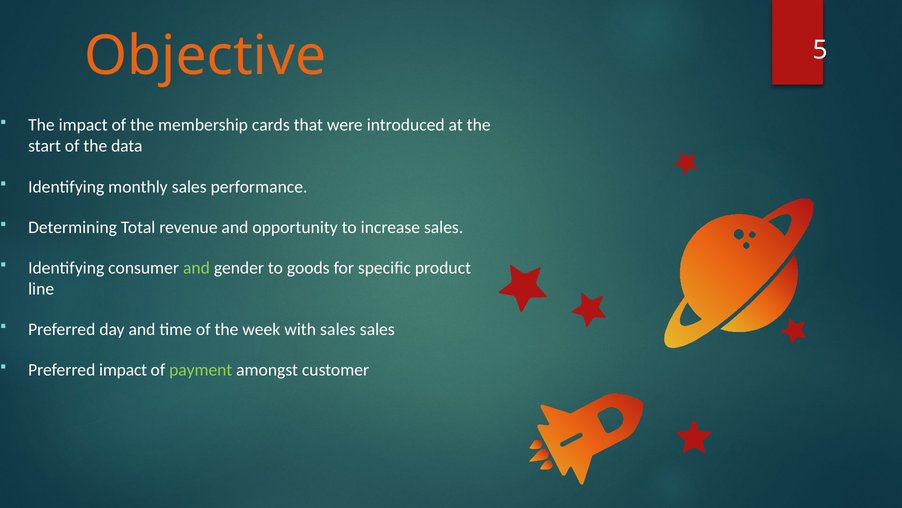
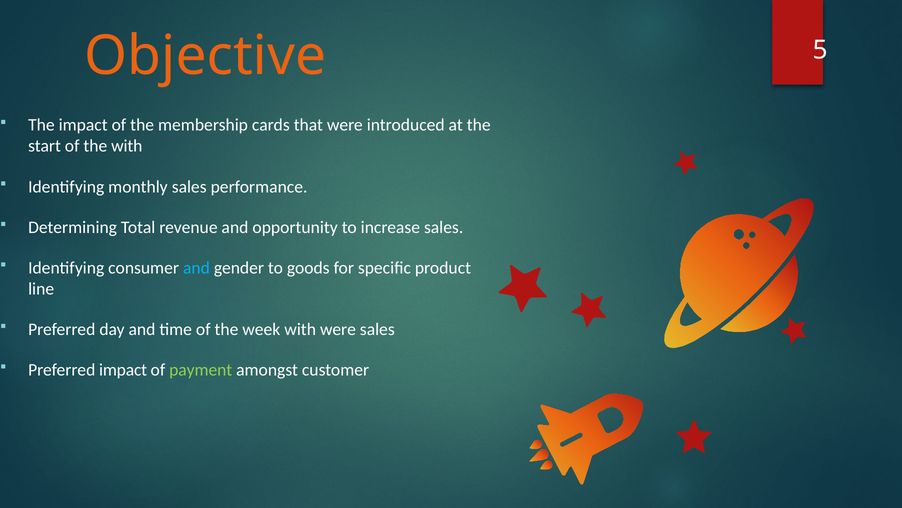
the data: data -> with (127, 146)
and colour: light green -> light blue (196, 267)
with sales: sales -> were (338, 329)
